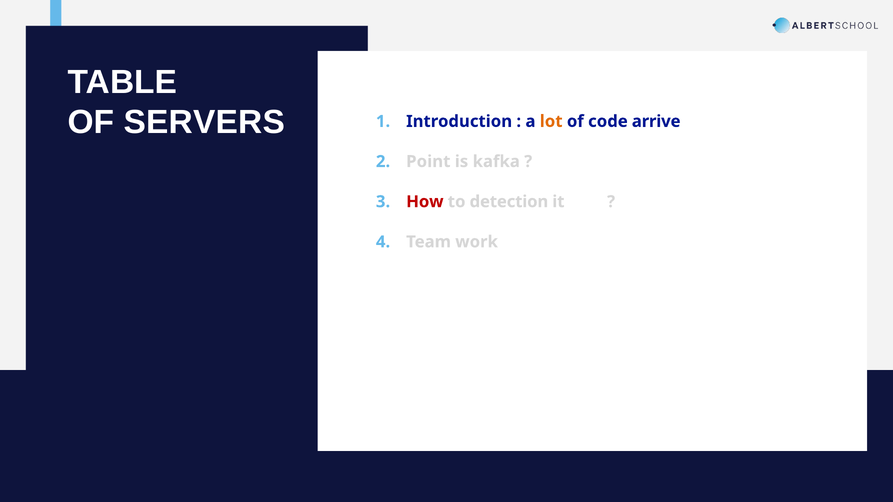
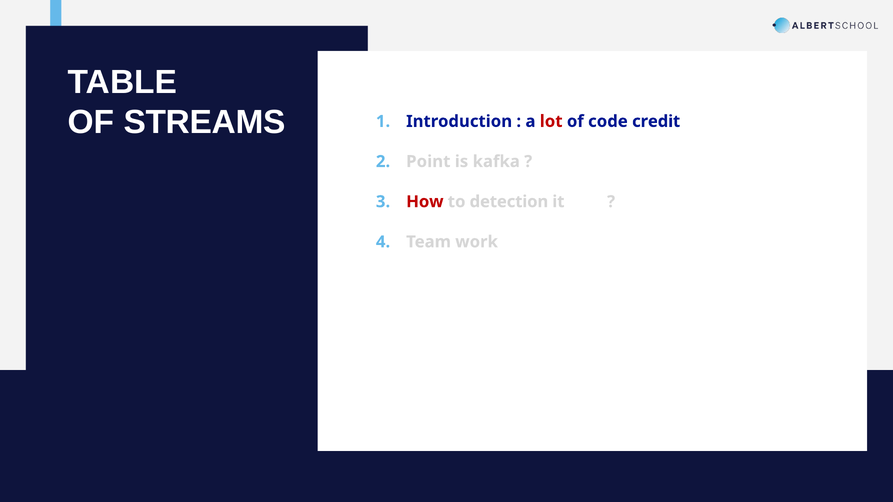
SERVERS: SERVERS -> STREAMS (205, 123)
lot colour: orange -> red (551, 121)
arrive: arrive -> credit (656, 121)
